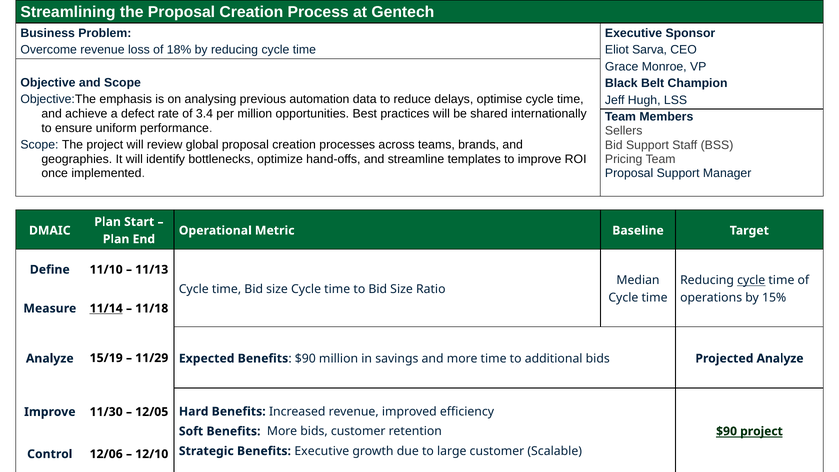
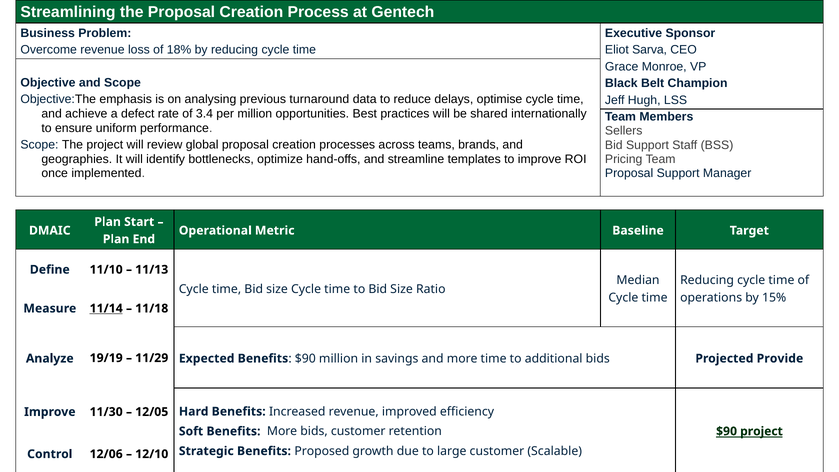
automation: automation -> turnaround (319, 99)
cycle underline: present -> none (751, 280)
15/19: 15/19 -> 19/19 (106, 358)
Projected Analyze: Analyze -> Provide (780, 358)
Benefits Executive: Executive -> Proposed (322, 451)
